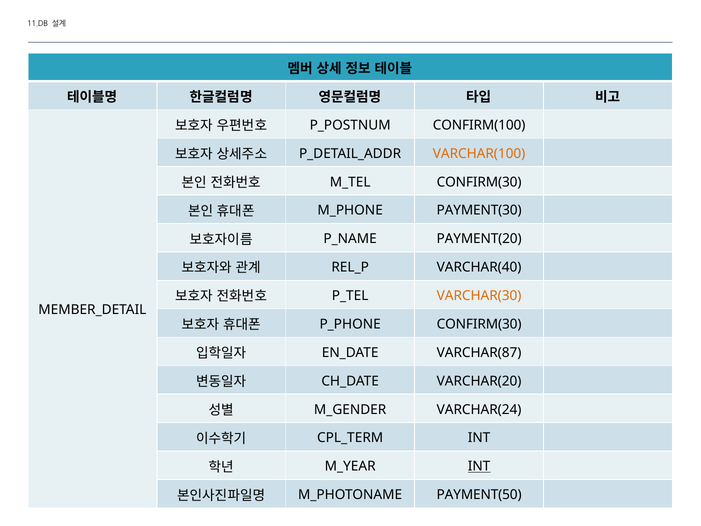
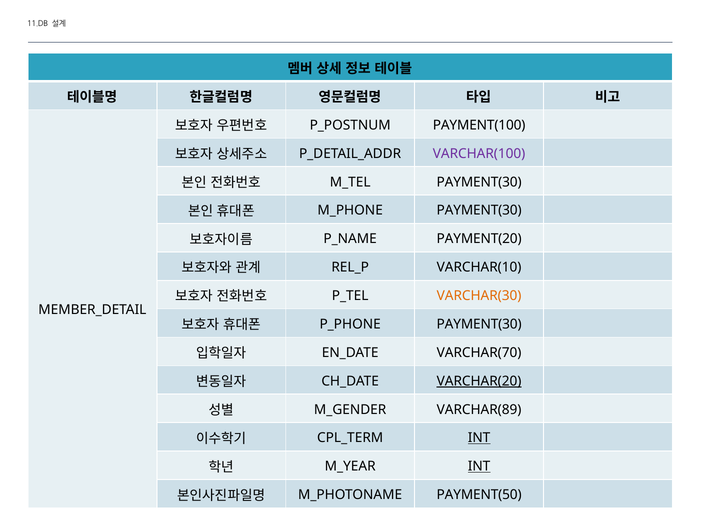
CONFIRM(100: CONFIRM(100 -> PAYMENT(100 (479, 125)
VARCHAR(100 colour: orange -> purple (479, 154)
CONFIRM(30: CONFIRM(30 -> PAYMENT(30 (479, 182)
VARCHAR(40: VARCHAR(40 -> VARCHAR(10 (479, 267)
CONFIRM(30: CONFIRM(30 -> PAYMENT(30 (479, 324)
VARCHAR(87: VARCHAR(87 -> VARCHAR(70 (479, 352)
VARCHAR(20 underline: none -> present (479, 381)
VARCHAR(24: VARCHAR(24 -> VARCHAR(89 (479, 409)
INT underline: none -> present (479, 438)
